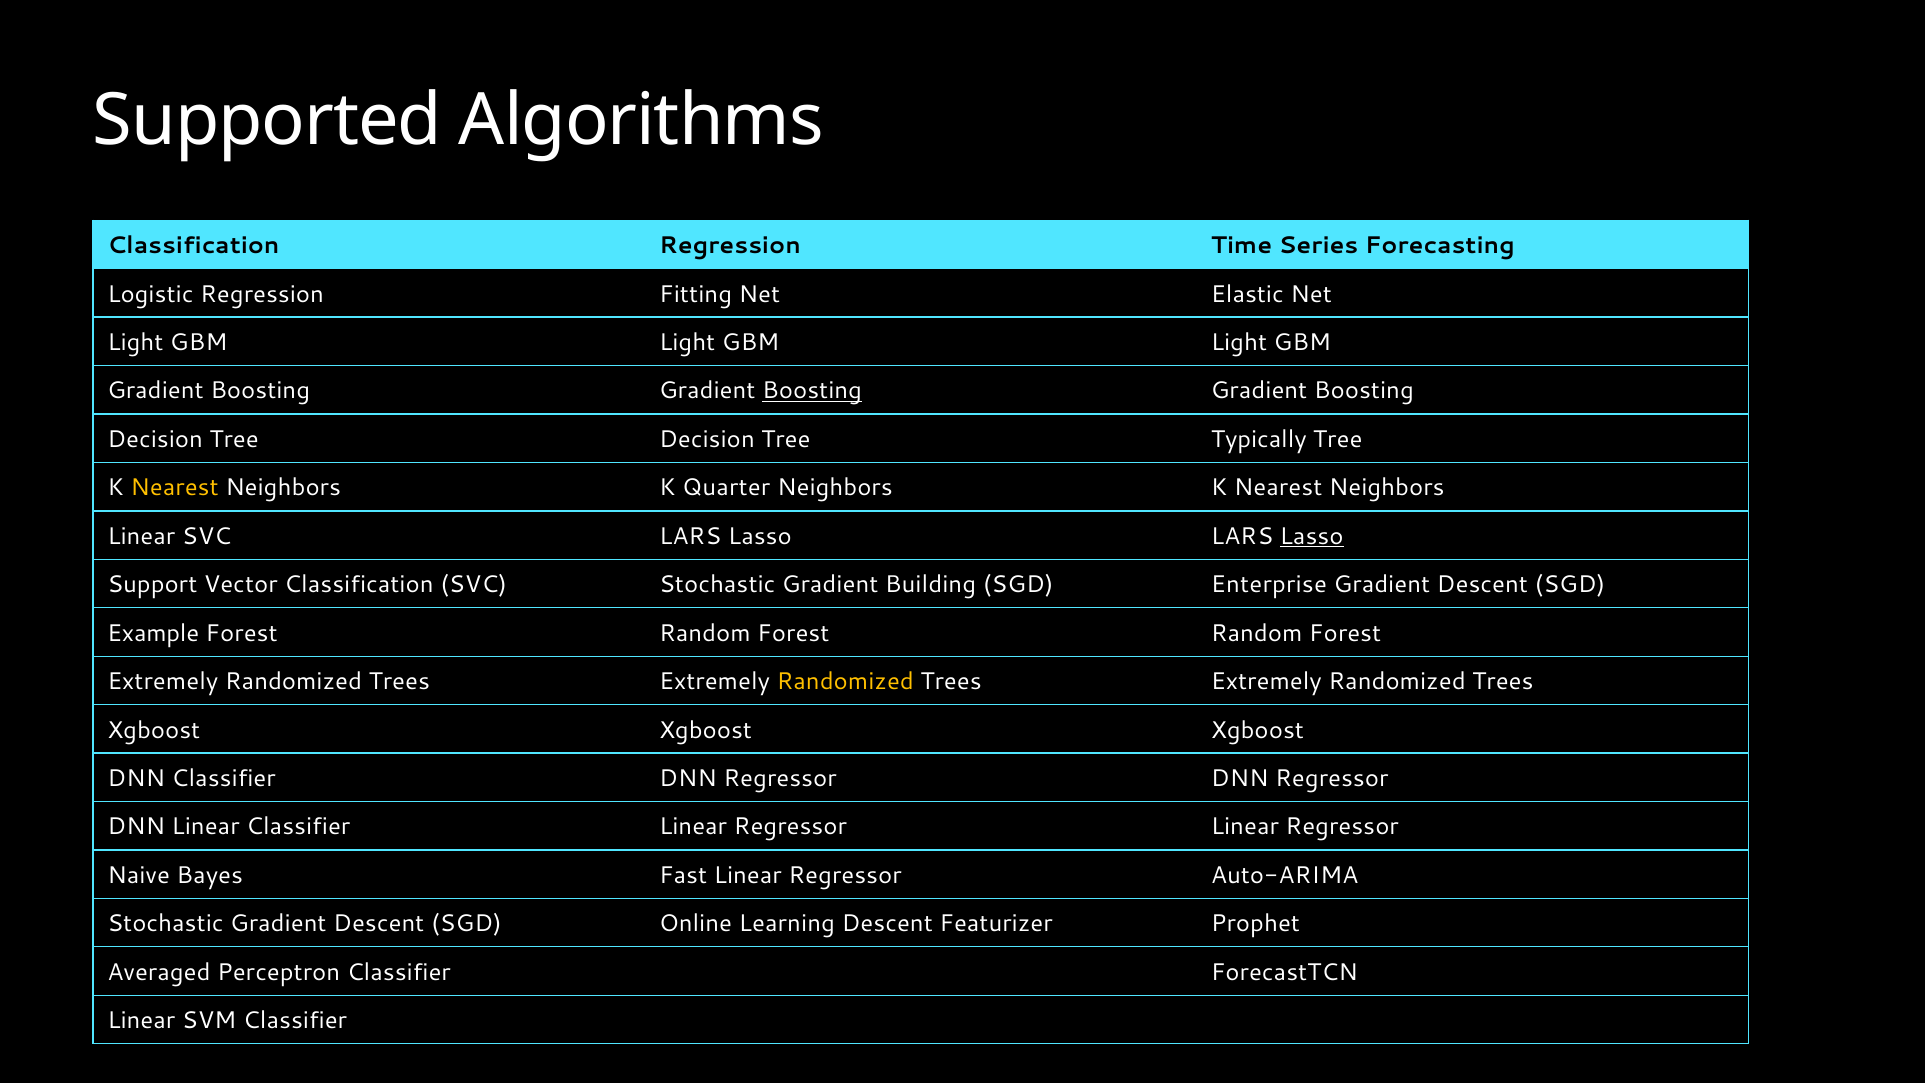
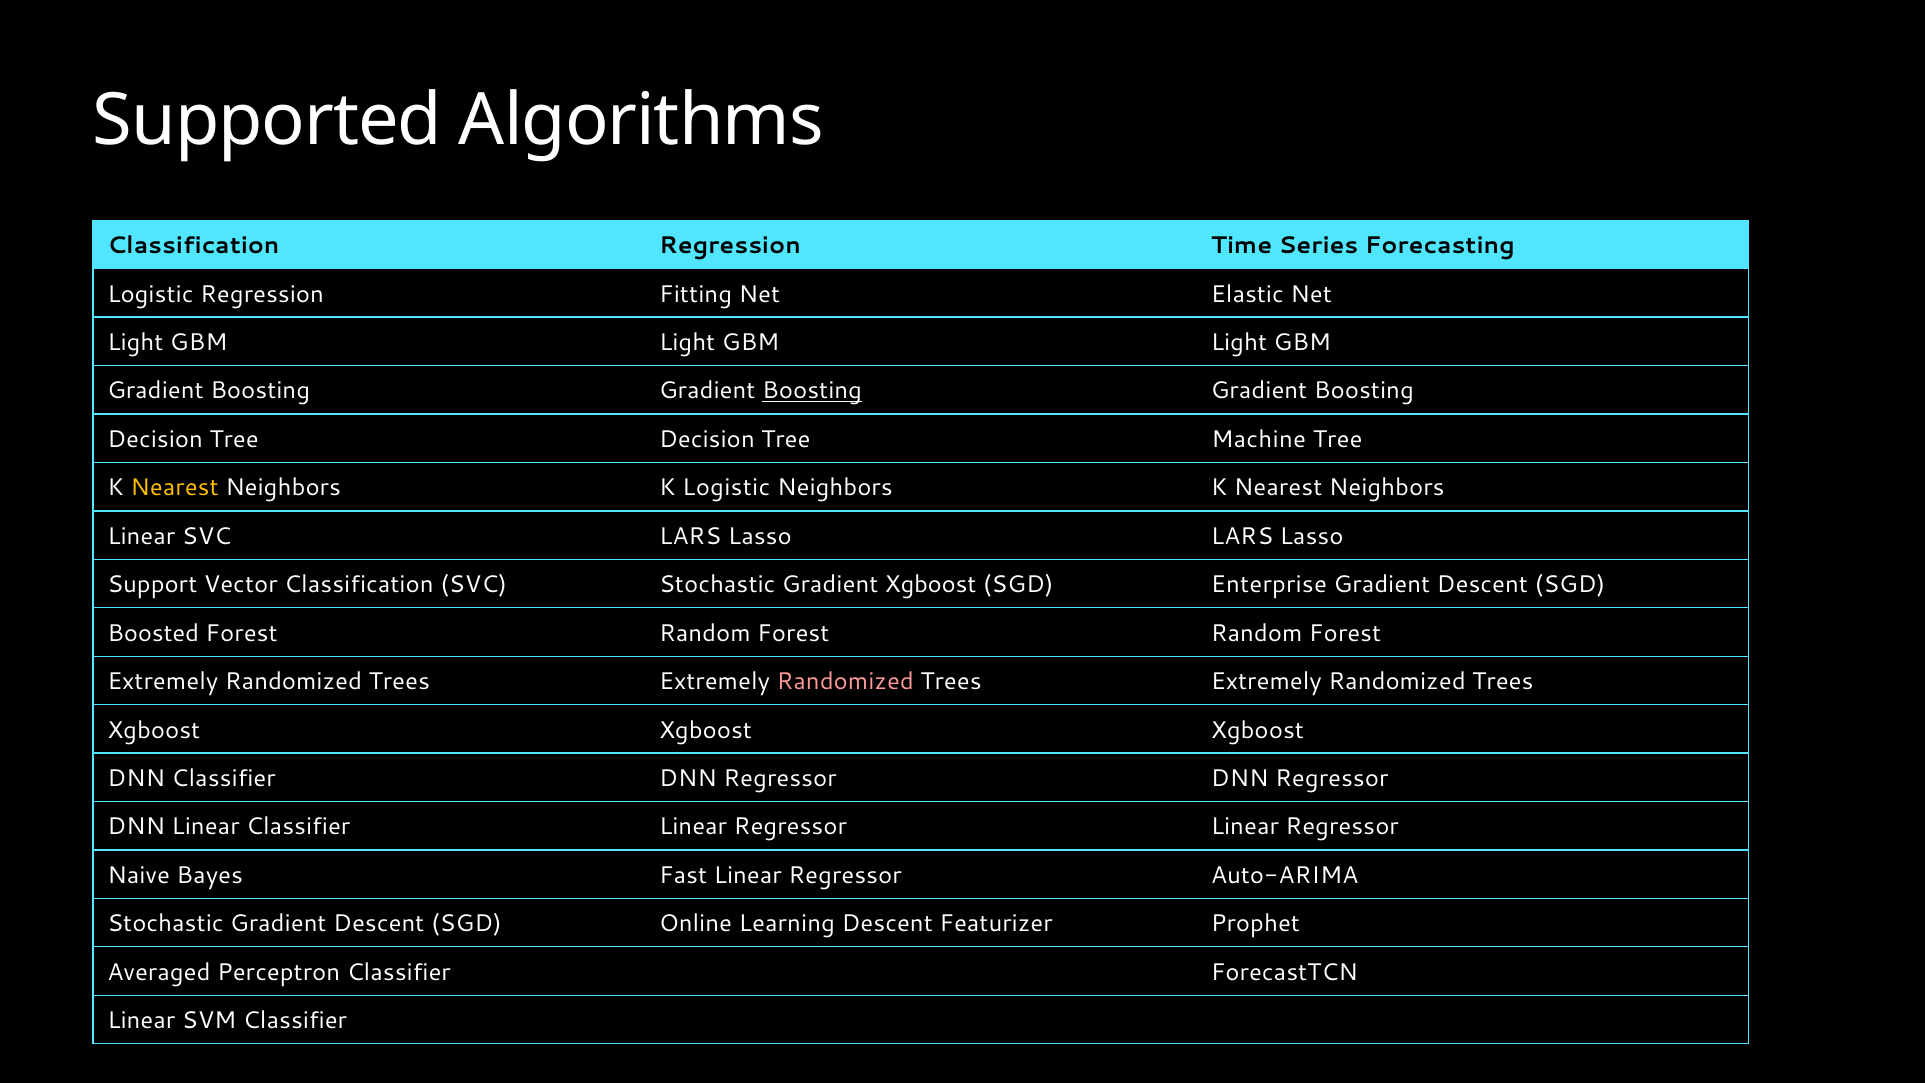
Typically: Typically -> Machine (1259, 439)
K Quarter: Quarter -> Logistic (726, 488)
Lasso underline: present -> none (1312, 536)
Gradient Building: Building -> Xgboost (931, 585)
Example: Example -> Boosted (153, 633)
Randomized colour: yellow -> pink (845, 682)
